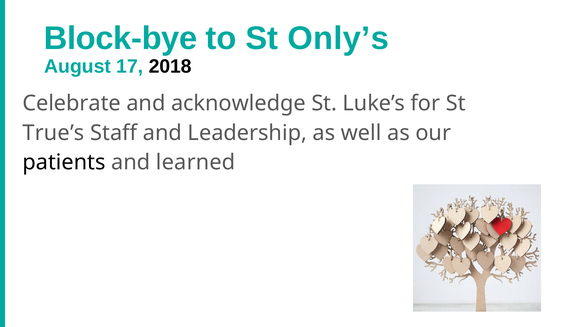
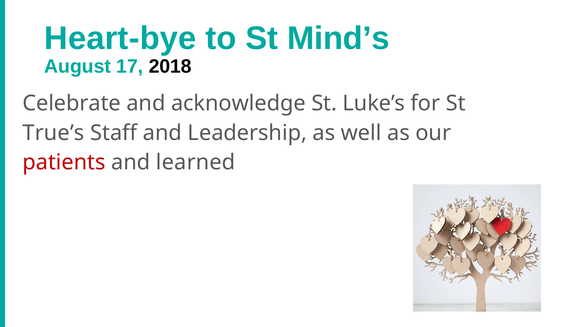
Block-bye: Block-bye -> Heart-bye (120, 38)
Only’s: Only’s -> Mind’s (338, 38)
patients colour: black -> red (64, 162)
